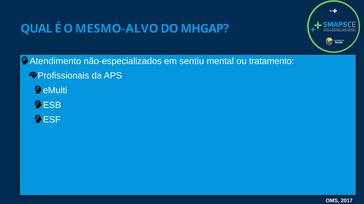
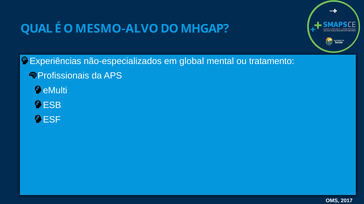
Atendimento: Atendimento -> Experiências (55, 61)
sentiu: sentiu -> global (192, 61)
